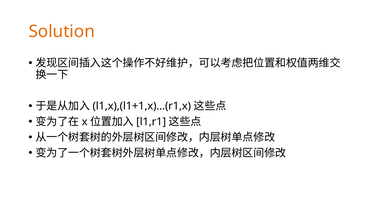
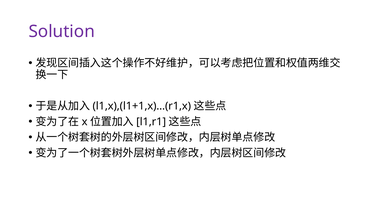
Solution colour: orange -> purple (62, 31)
